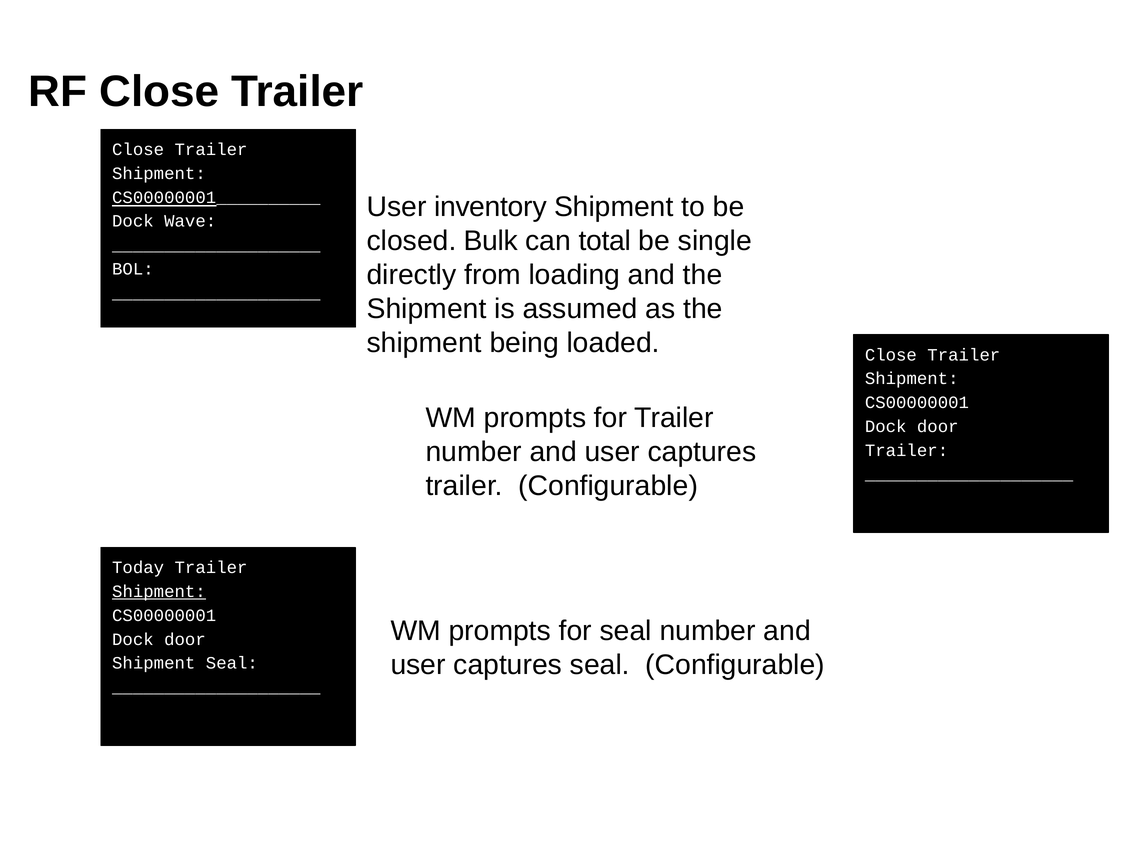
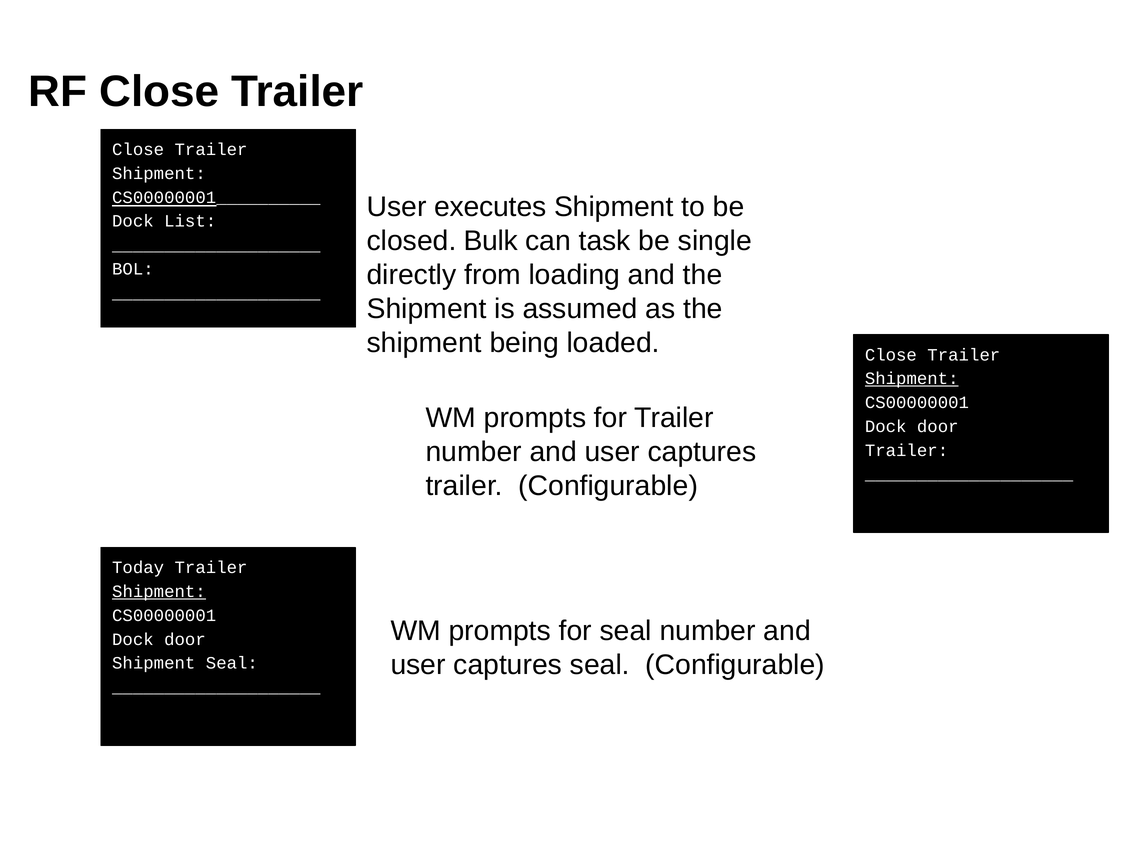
inventory: inventory -> executes (490, 207)
Wave: Wave -> List (190, 221)
total: total -> task (605, 241)
Shipment underline: none -> present (912, 379)
